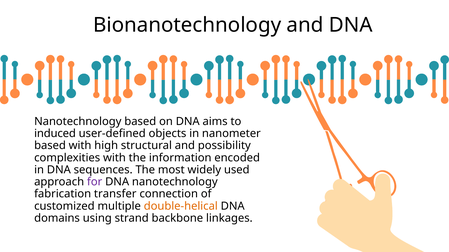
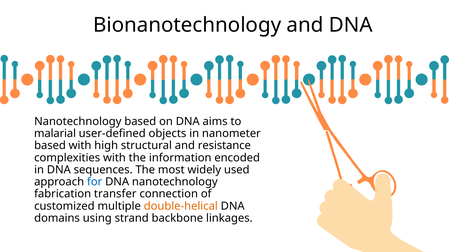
induced: induced -> malarial (55, 134)
possibility: possibility -> resistance (224, 146)
for colour: purple -> blue (95, 182)
